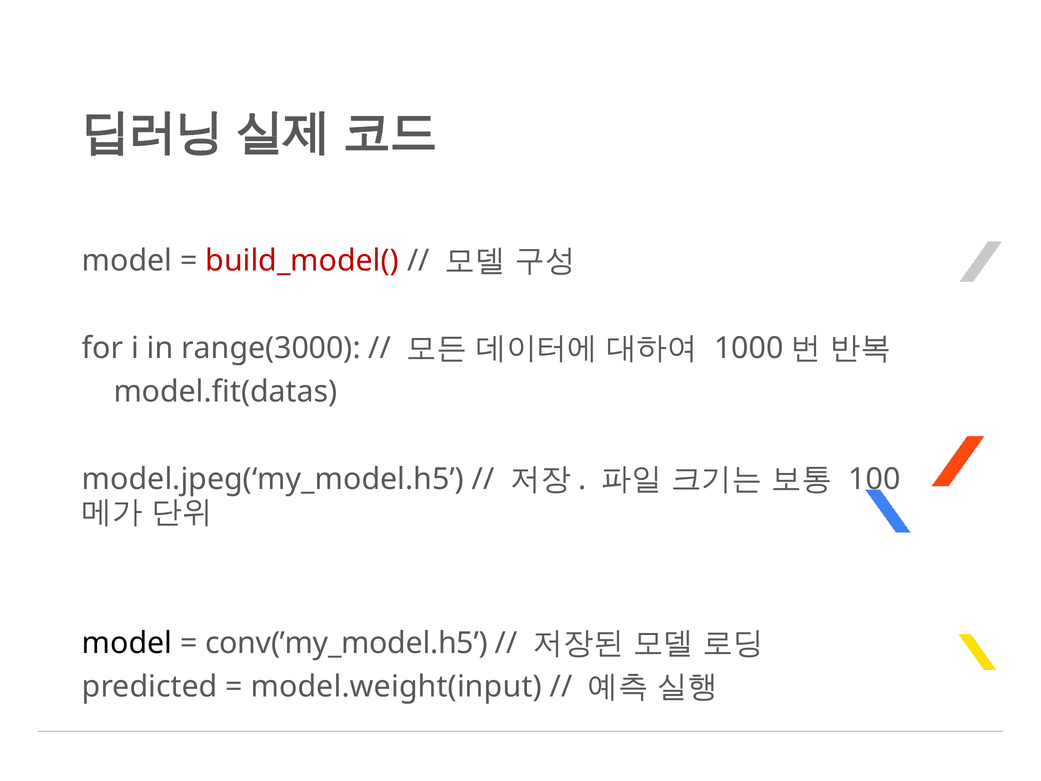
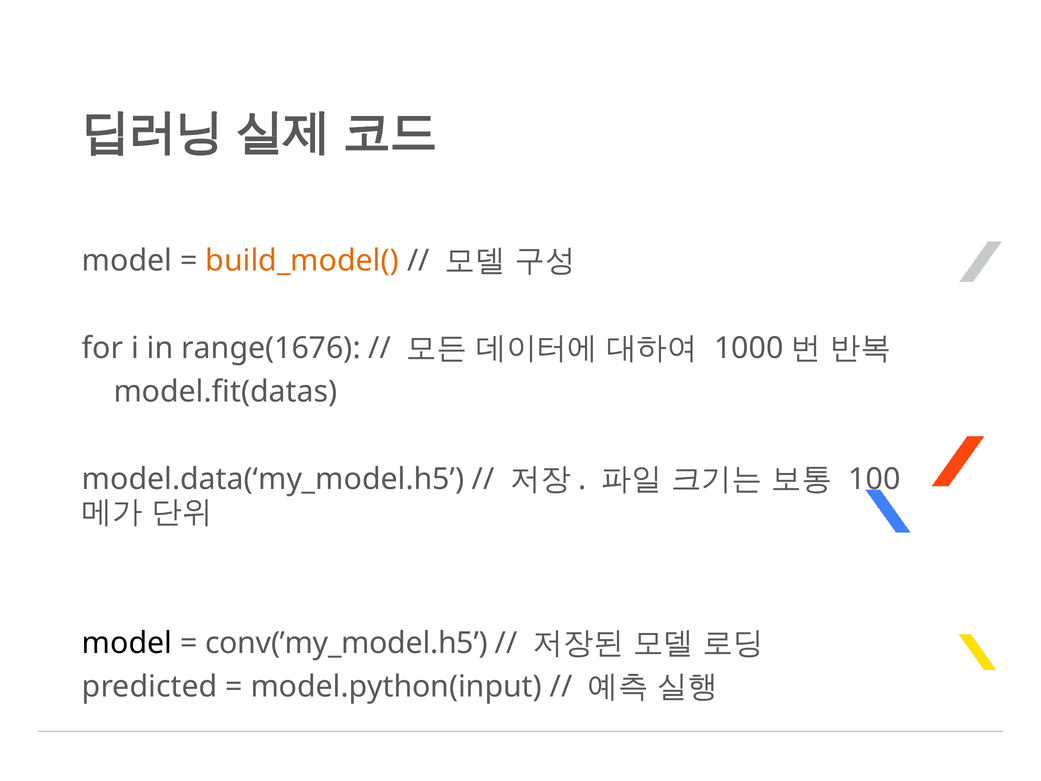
build_model( colour: red -> orange (302, 261)
range(3000: range(3000 -> range(1676 (271, 348)
model.jpeg(‘my_model.h5: model.jpeg(‘my_model.h5 -> model.data(‘my_model.h5 (273, 479)
model.weight(input: model.weight(input -> model.python(input (396, 686)
